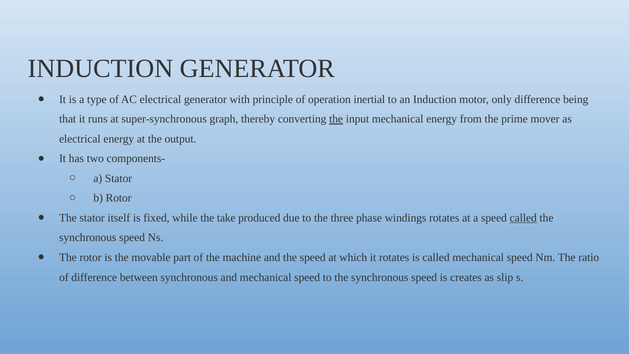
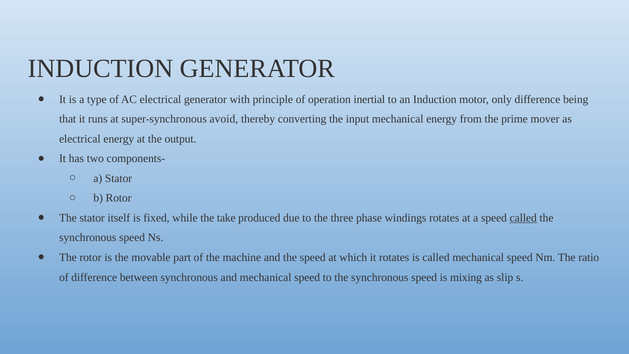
graph: graph -> avoid (224, 119)
the underline: present -> none (336, 119)
creates: creates -> mixing (466, 277)
